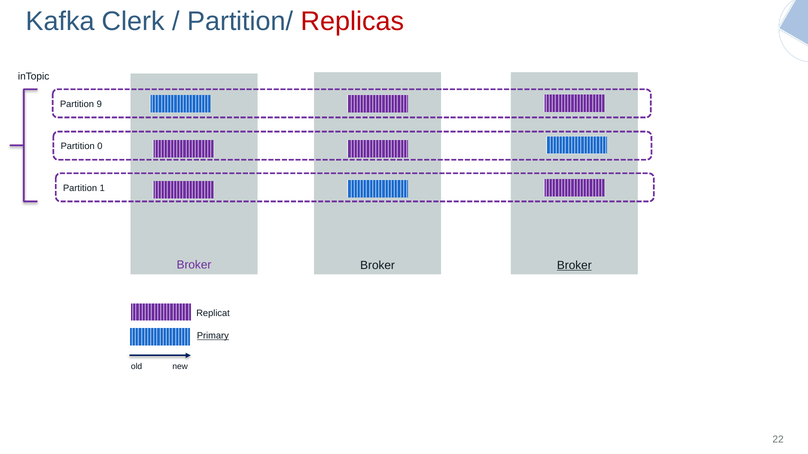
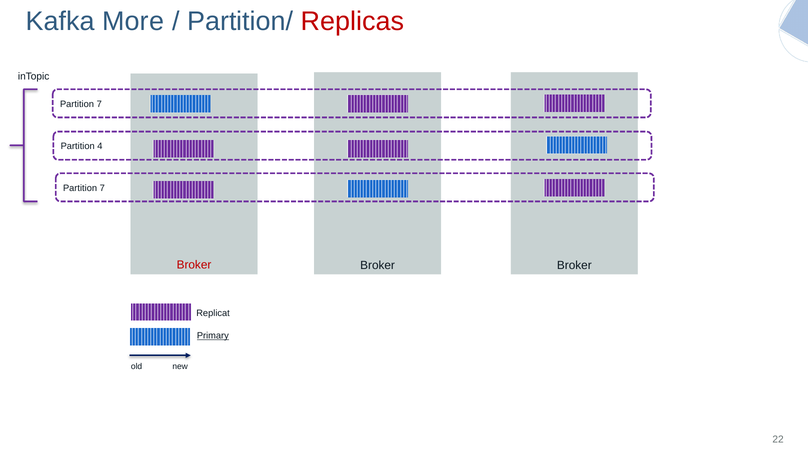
Clerk: Clerk -> More (133, 22)
9: 9 -> 7 (99, 104)
0: 0 -> 4 (100, 146)
1: 1 -> 7 (102, 188)
Broker colour: purple -> red (194, 265)
Broker underline: present -> none (574, 265)
